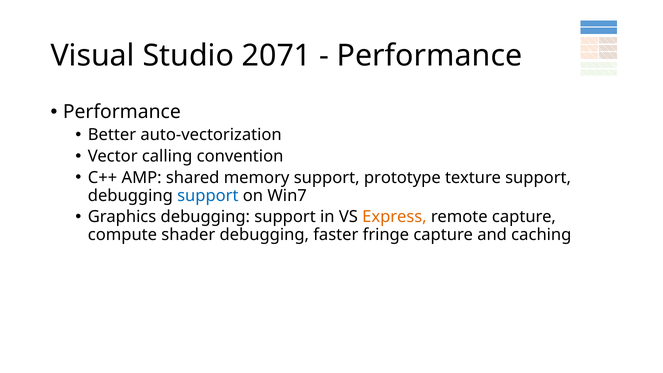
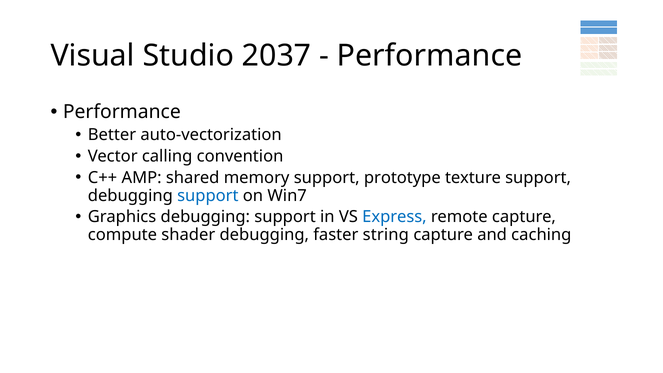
2071: 2071 -> 2037 (277, 56)
Express colour: orange -> blue (394, 217)
fringe: fringe -> string (386, 235)
